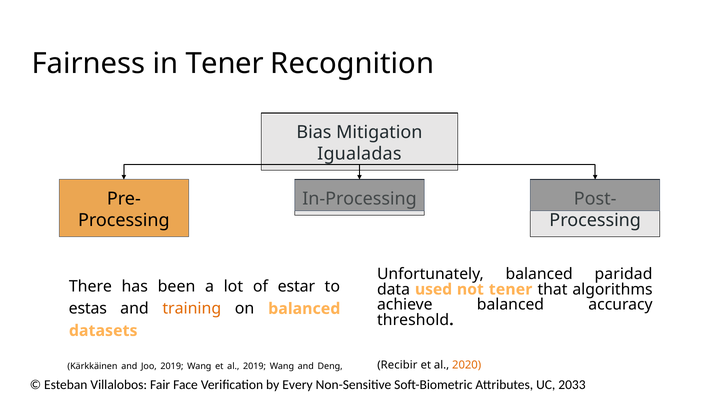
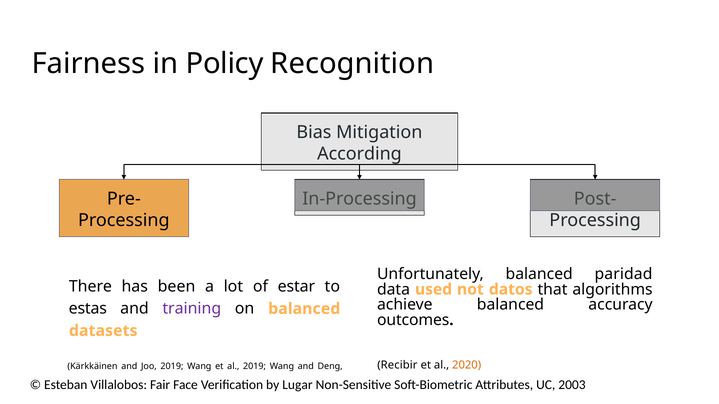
in Tener: Tener -> Policy (225, 64)
Igualadas: Igualadas -> According (359, 154)
not tener: tener -> datos (511, 290)
training colour: orange -> purple (192, 309)
threshold: threshold -> outcomes (413, 320)
Every: Every -> Lugar (297, 385)
2033: 2033 -> 2003 (572, 385)
